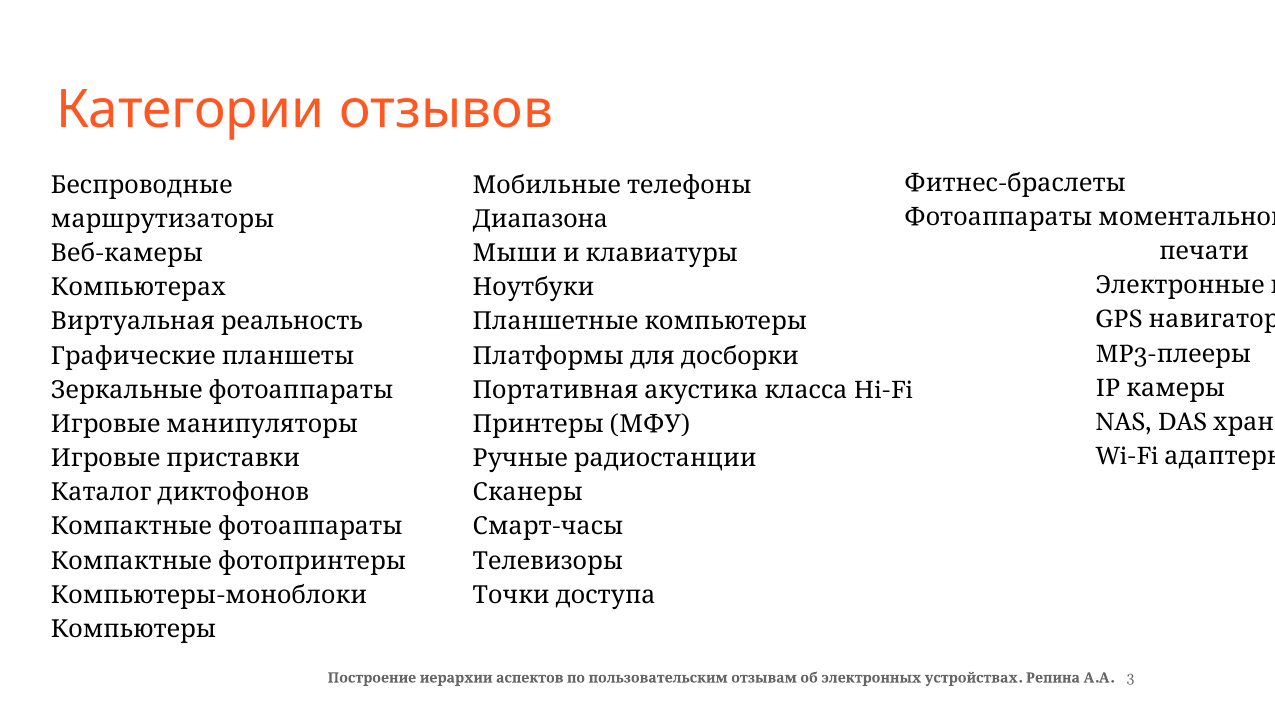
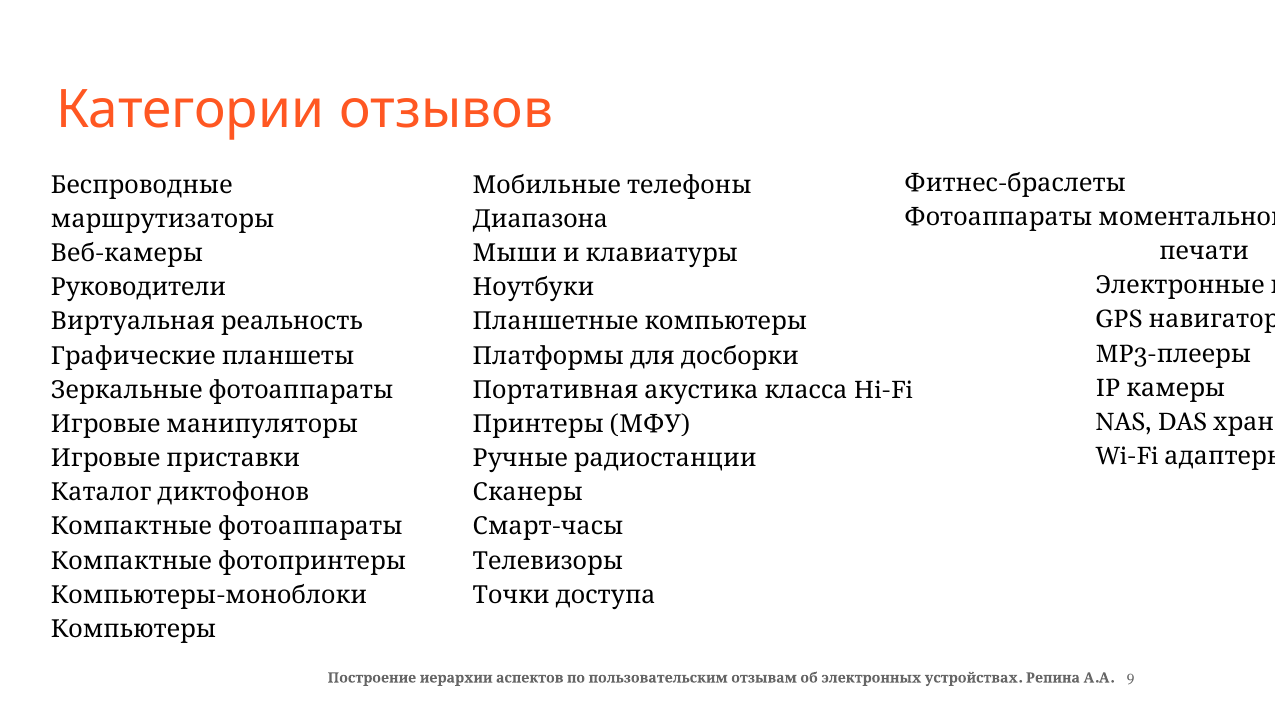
Компьютерах: Компьютерах -> Руководители (139, 288)
3: 3 -> 9 (1131, 678)
